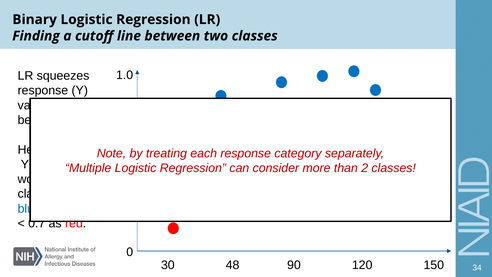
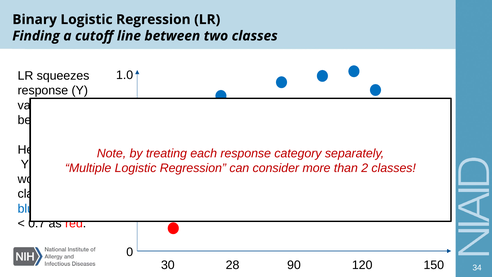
48: 48 -> 28 (233, 265)
